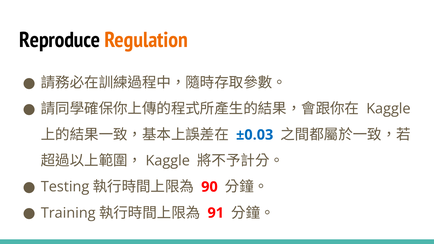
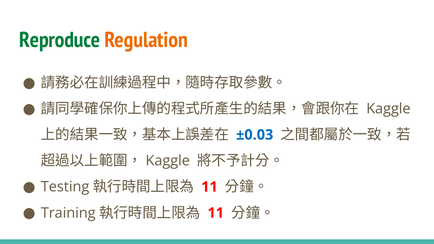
Reproduce colour: black -> green (60, 40)
90: 90 -> 11 (209, 187)
91: 91 -> 11 (216, 213)
